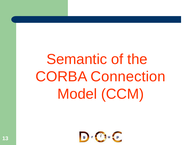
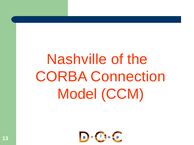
Semantic: Semantic -> Nashville (77, 59)
